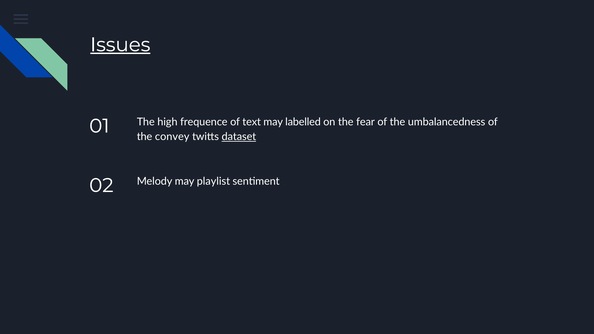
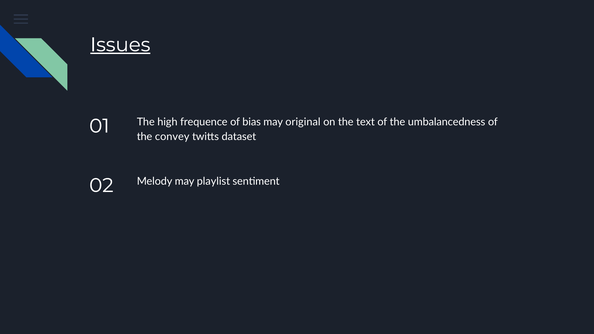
text: text -> bias (252, 122)
labelled: labelled -> original (303, 122)
fear: fear -> text (366, 122)
dataset underline: present -> none (239, 137)
